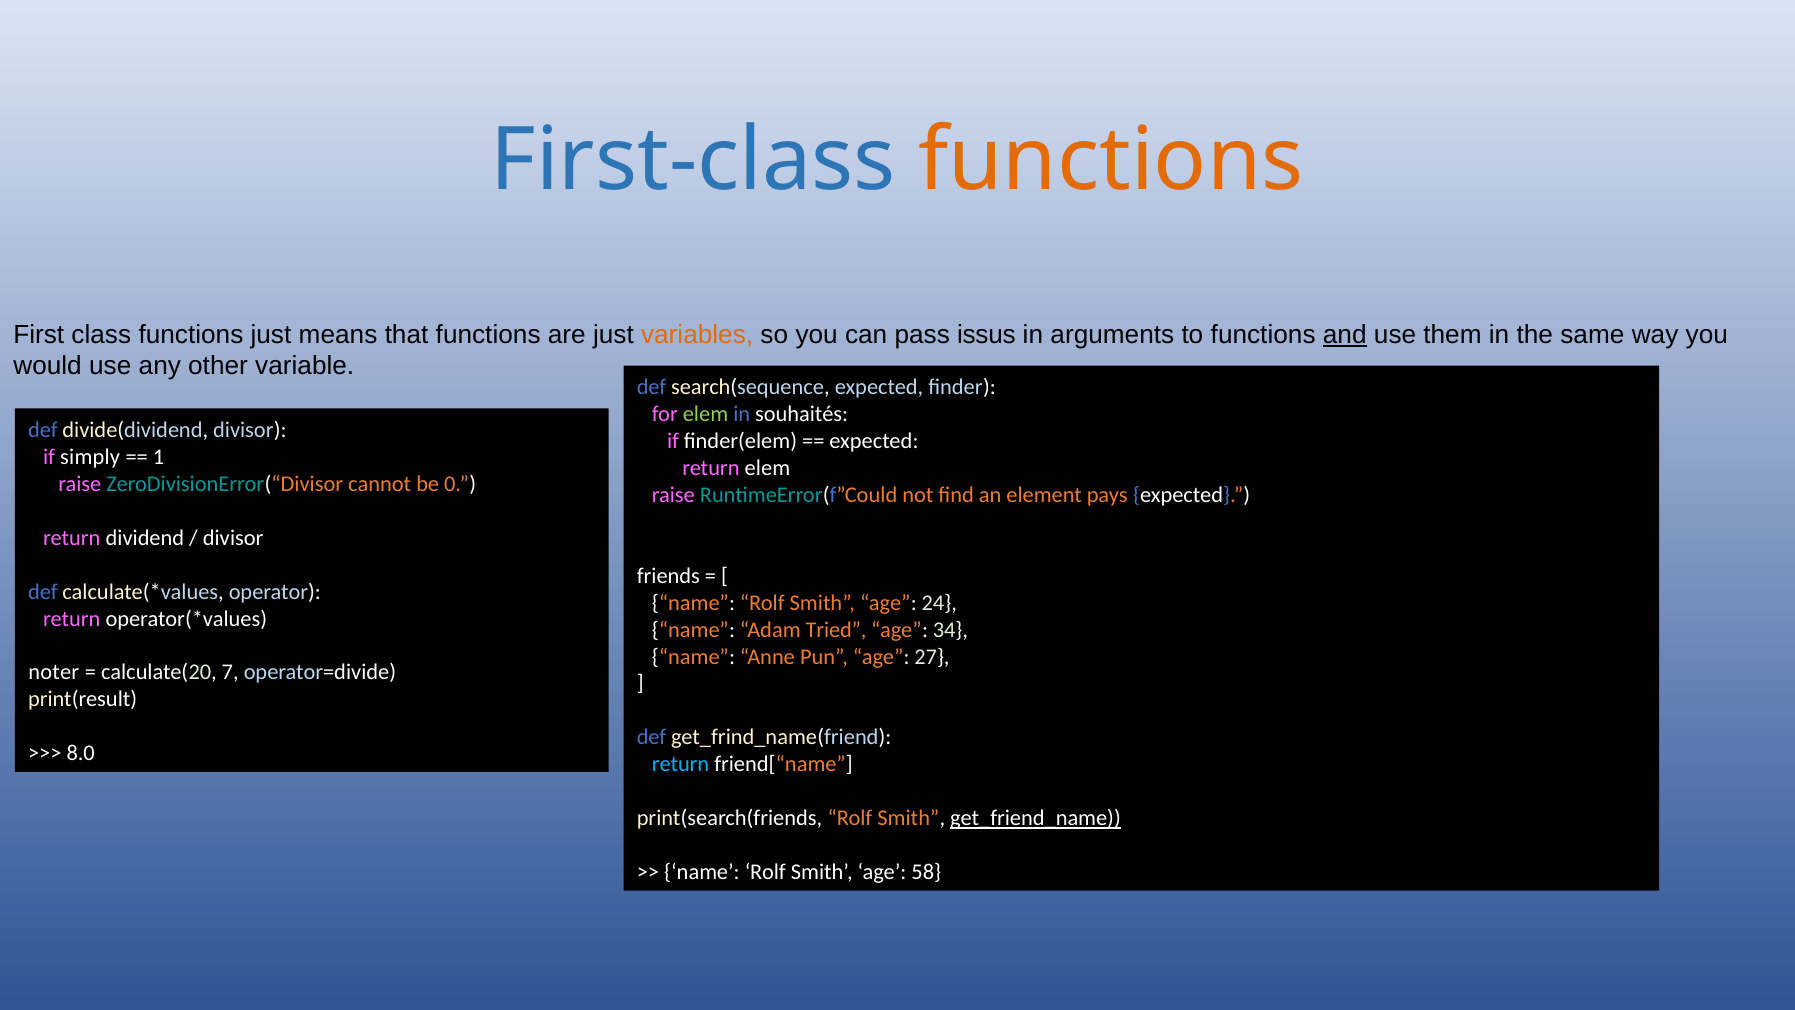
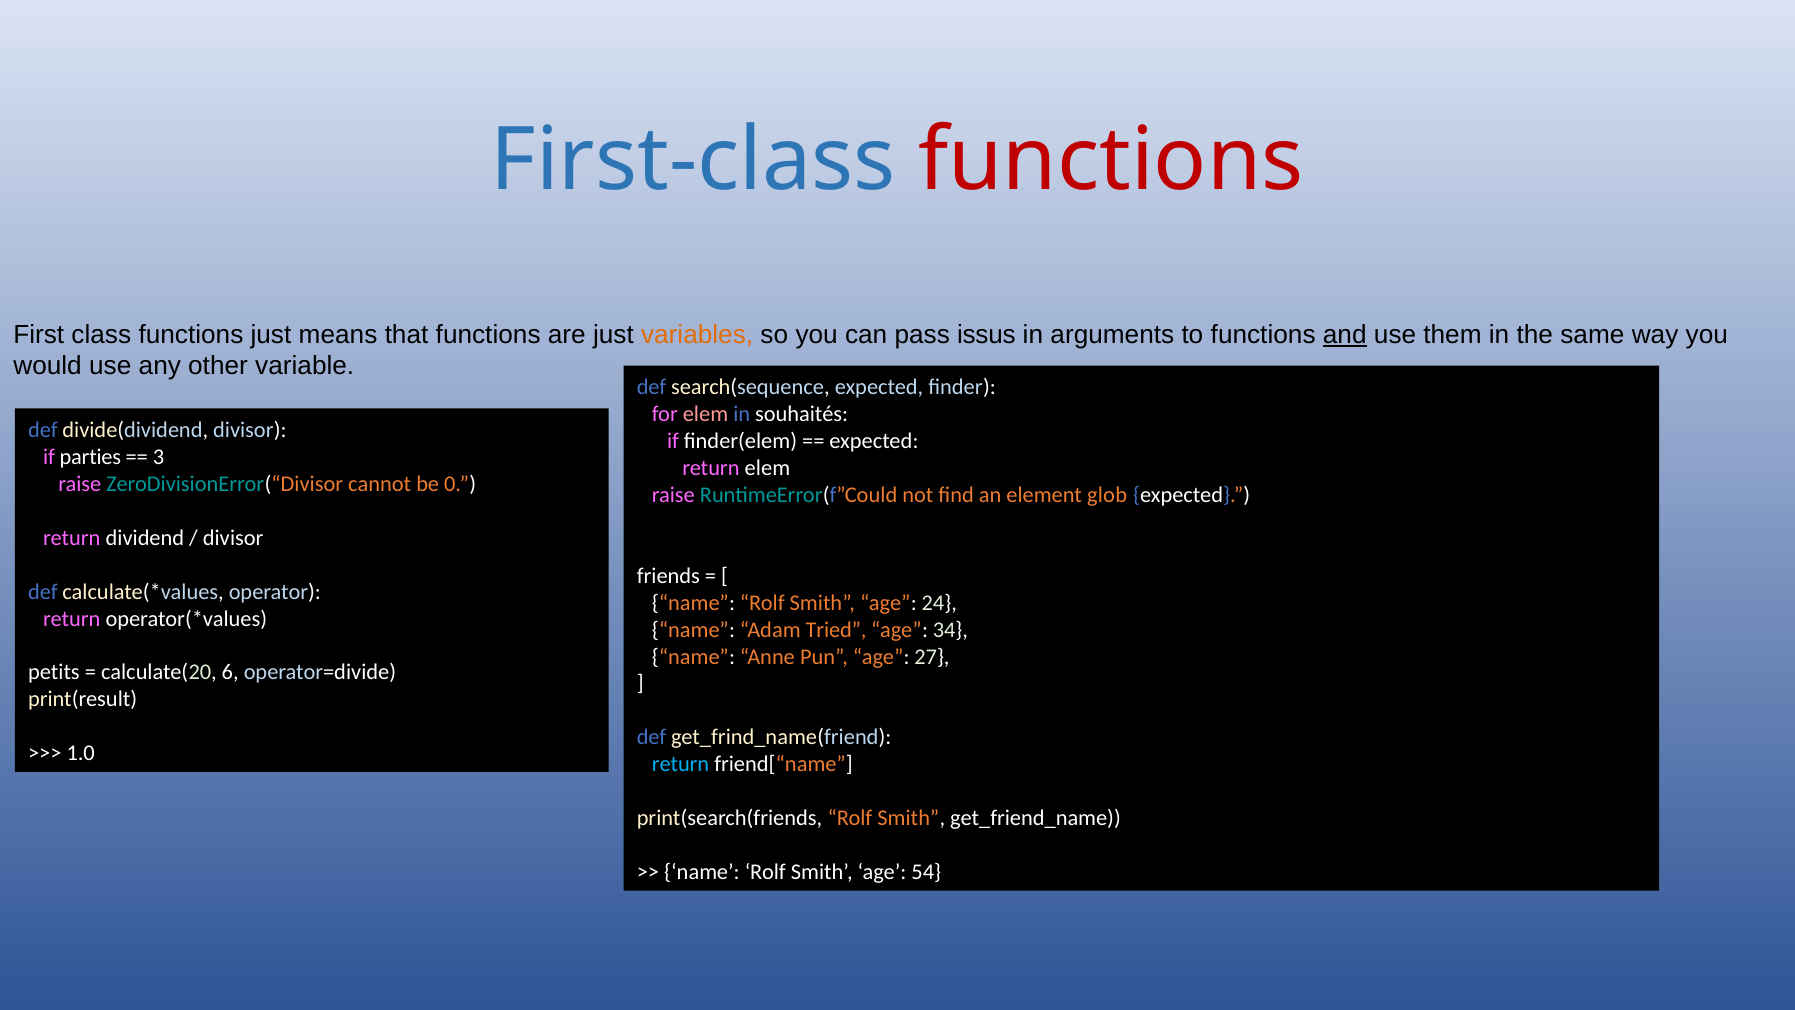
functions colour: orange -> red (1111, 160)
elem colour: light green -> pink (706, 414)
simply: simply -> parties (90, 457)
1: 1 -> 3 (159, 457)
pays: pays -> glob (1107, 495)
noter: noter -> petits (54, 672)
7: 7 -> 6 (230, 672)
8.0: 8.0 -> 1.0 (81, 753)
get_friend_name underline: present -> none (1035, 818)
58: 58 -> 54 (926, 872)
